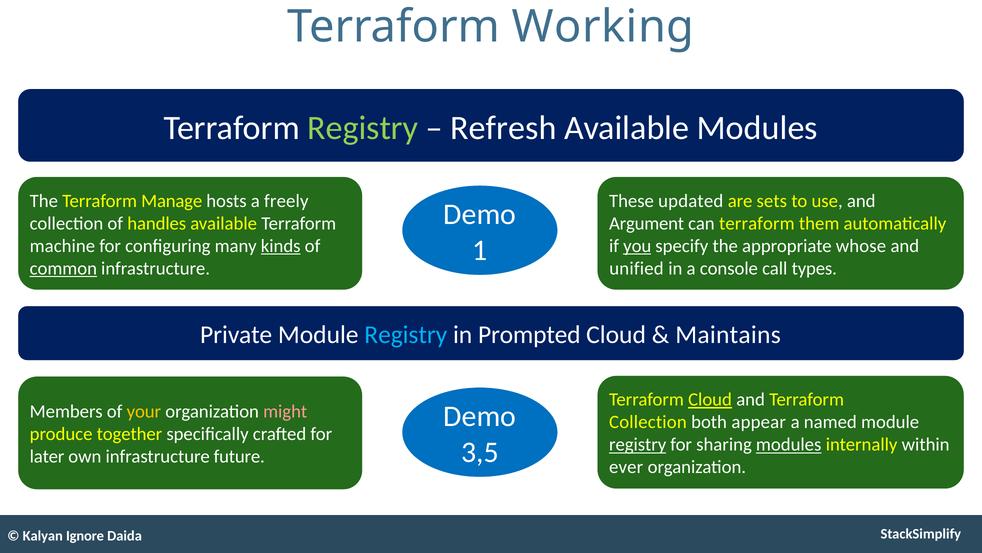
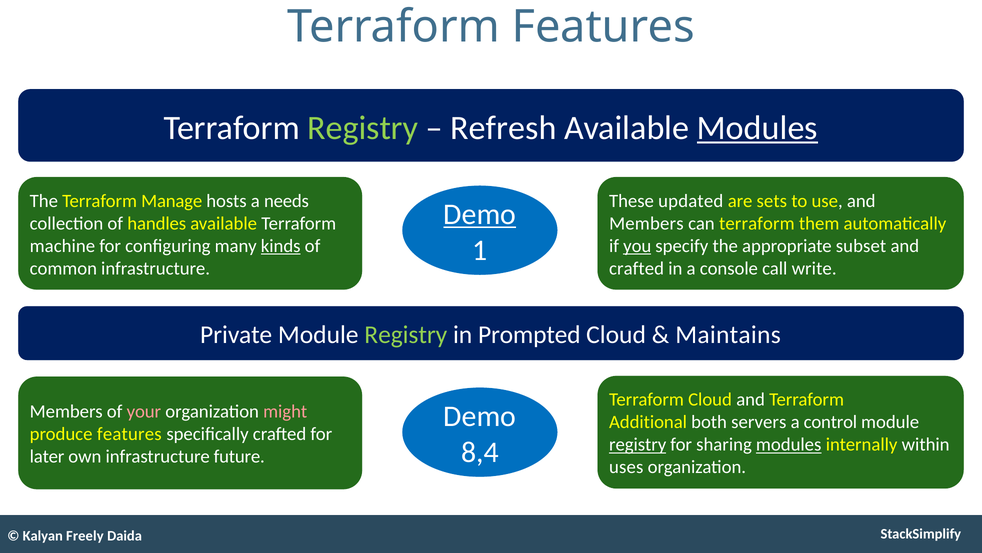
Terraform Working: Working -> Features (603, 27)
Modules underline: none -> present (757, 128)
freely: freely -> needs (286, 201)
Demo underline: none -> present (480, 214)
Argument: Argument -> Members (646, 223)
whose: whose -> subset (861, 246)
common underline: present -> none (63, 268)
unified: unified -> crafted (637, 268)
types: types -> write (814, 268)
Registry colour: light blue -> light green (406, 335)
Cloud underline: present -> none (710, 399)
your colour: yellow -> pink (144, 411)
Collection: Collection -> Additional (648, 422)
appear: appear -> servers (759, 422)
named: named -> control (830, 422)
produce together: together -> features (129, 434)
3,5: 3,5 -> 8,4 (480, 452)
ever: ever -> uses (626, 467)
Ignore: Ignore -> Freely (85, 535)
